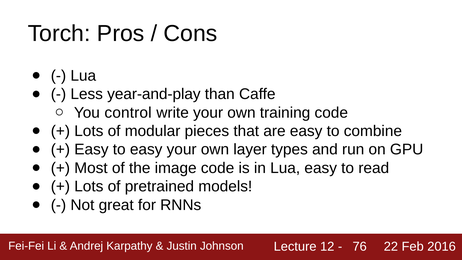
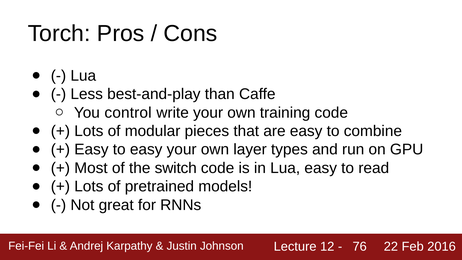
year-and-play: year-and-play -> best-and-play (154, 94)
image: image -> switch (176, 168)
